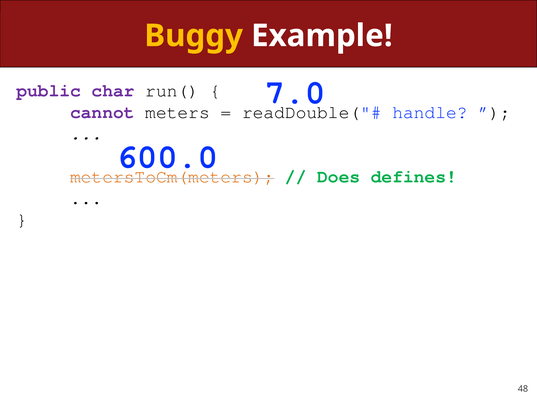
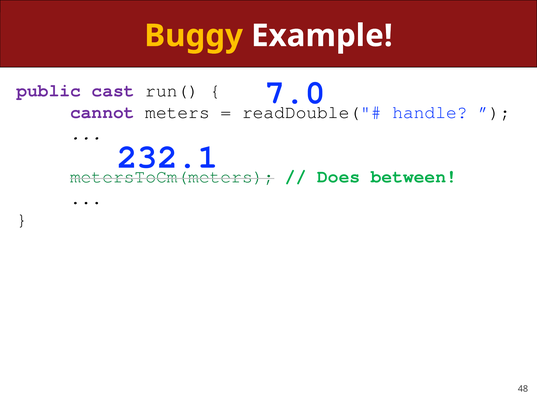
char: char -> cast (113, 91)
600.0: 600.0 -> 232.1 (168, 157)
metersToCm(meters colour: orange -> green (172, 177)
defines: defines -> between (414, 177)
